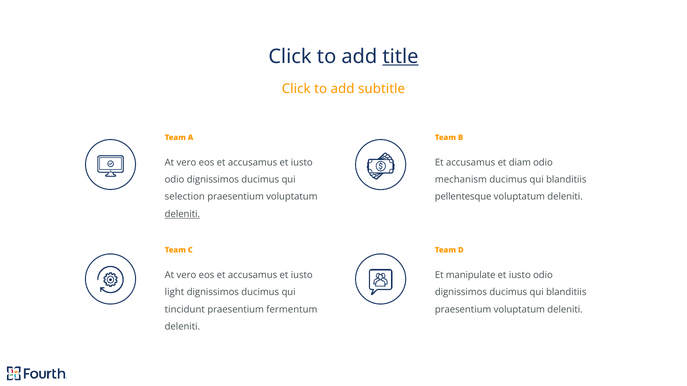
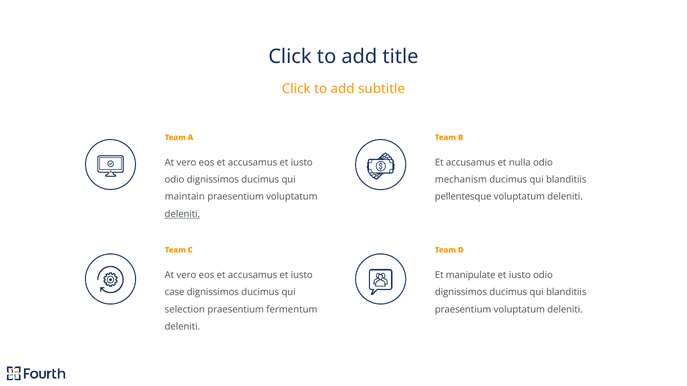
title underline: present -> none (400, 57)
diam: diam -> nulla (520, 163)
selection: selection -> maintain (185, 197)
light: light -> case (175, 293)
tincidunt: tincidunt -> selection (185, 310)
